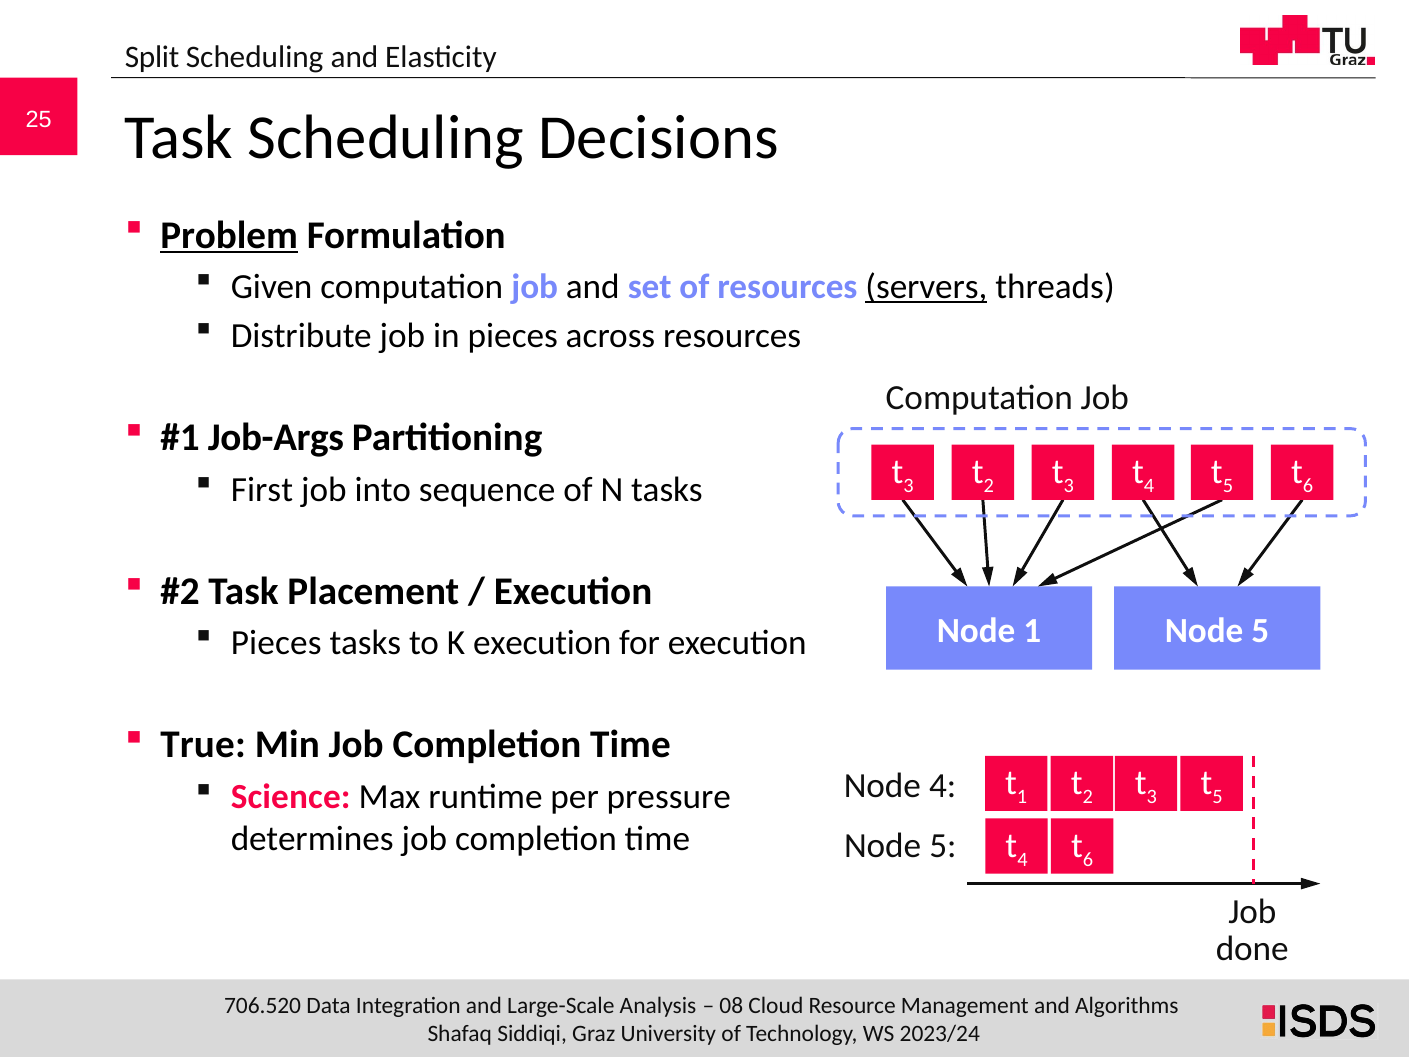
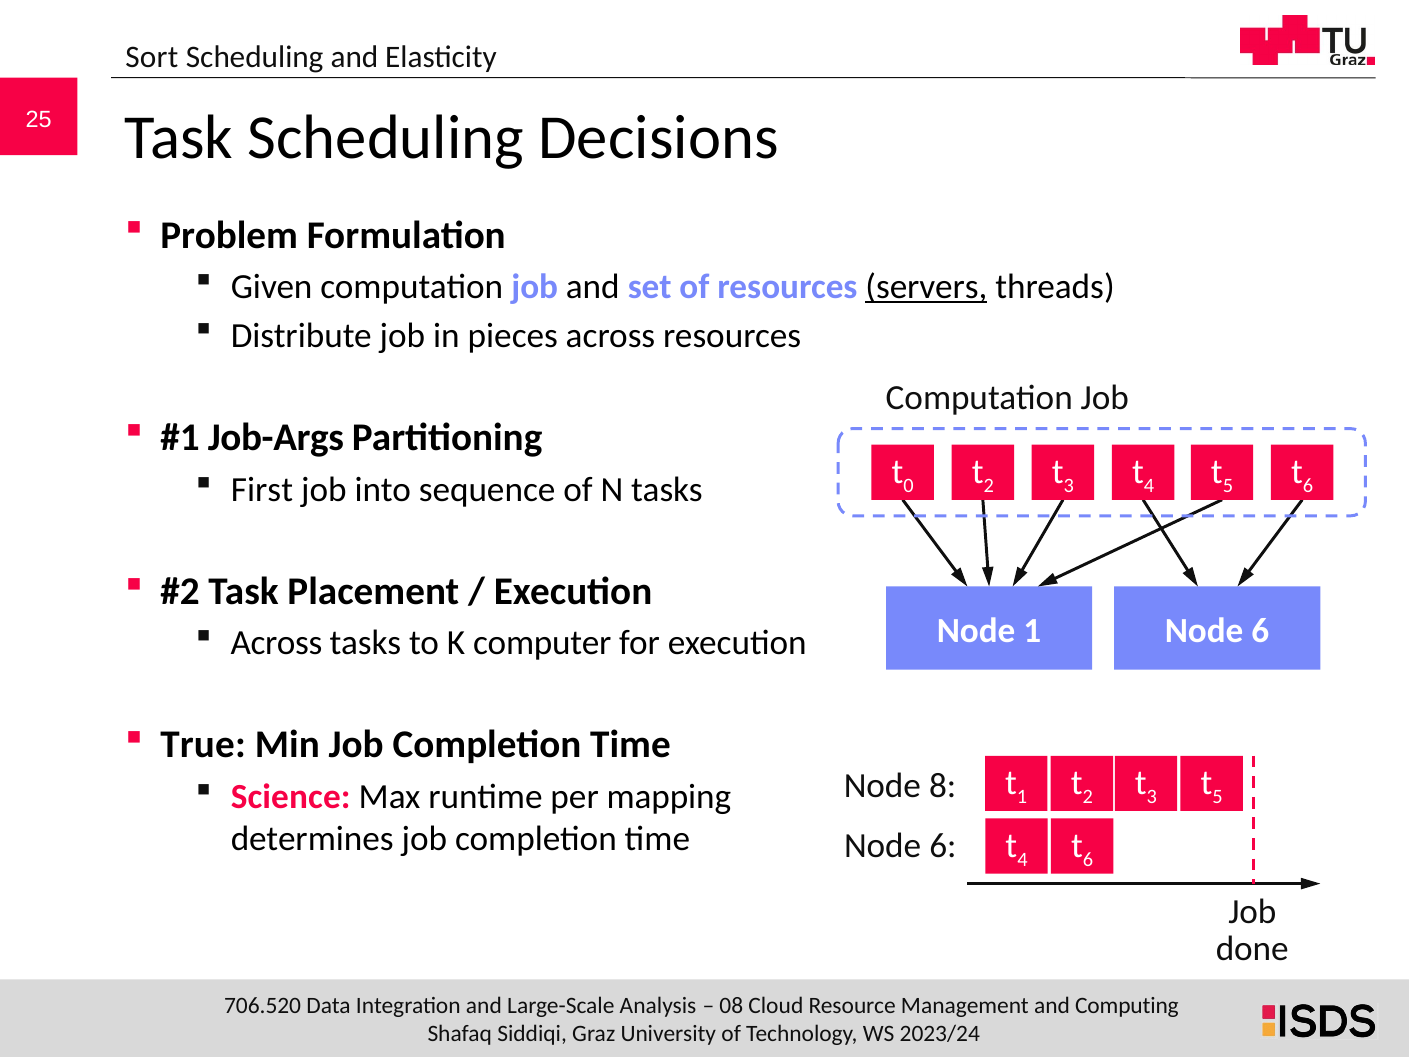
Split: Split -> Sort (152, 57)
Problem underline: present -> none (229, 235)
3: 3 -> 0 (909, 485)
1 Node 5: 5 -> 6 (1260, 630)
Pieces: Pieces -> Across (276, 643)
K execution: execution -> computer (542, 643)
Node 4: 4 -> 8 (943, 786)
pressure: pressure -> mapping (669, 796)
5: 5 -> 6 (943, 846)
Algorithms: Algorithms -> Computing (1127, 1006)
